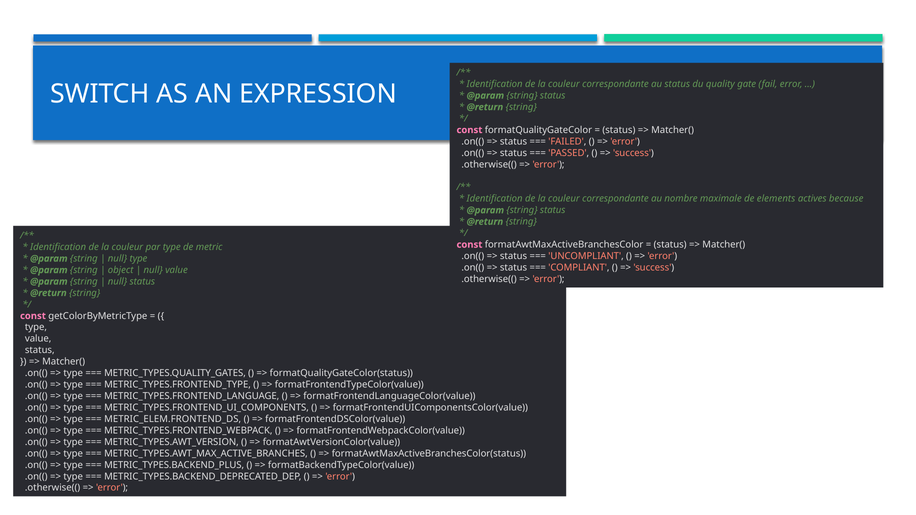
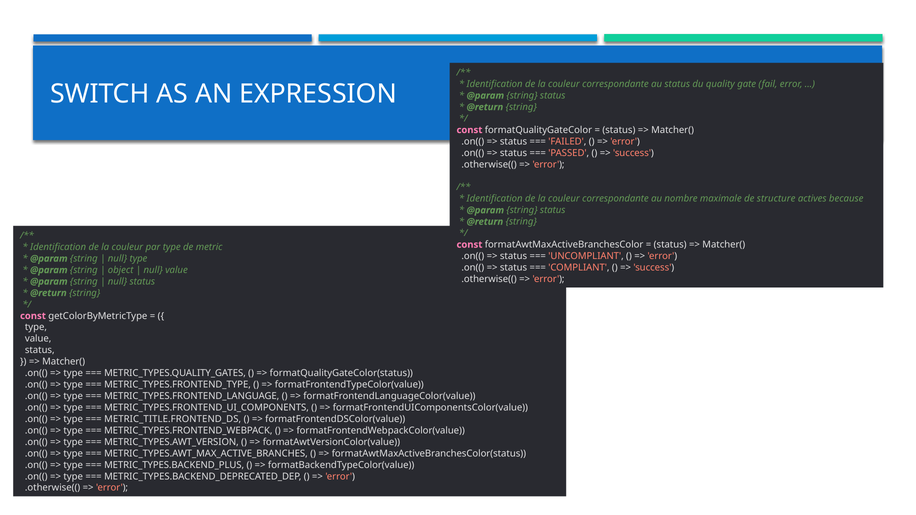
elements: elements -> structure (776, 199)
METRIC_ELEM.FRONTEND_DS: METRIC_ELEM.FRONTEND_DS -> METRIC_TITLE.FRONTEND_DS (173, 419)
